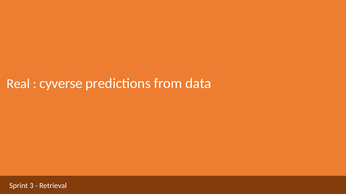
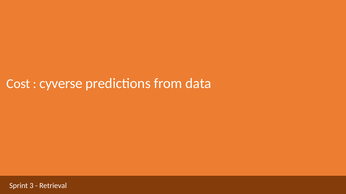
Real: Real -> Cost (18, 84)
